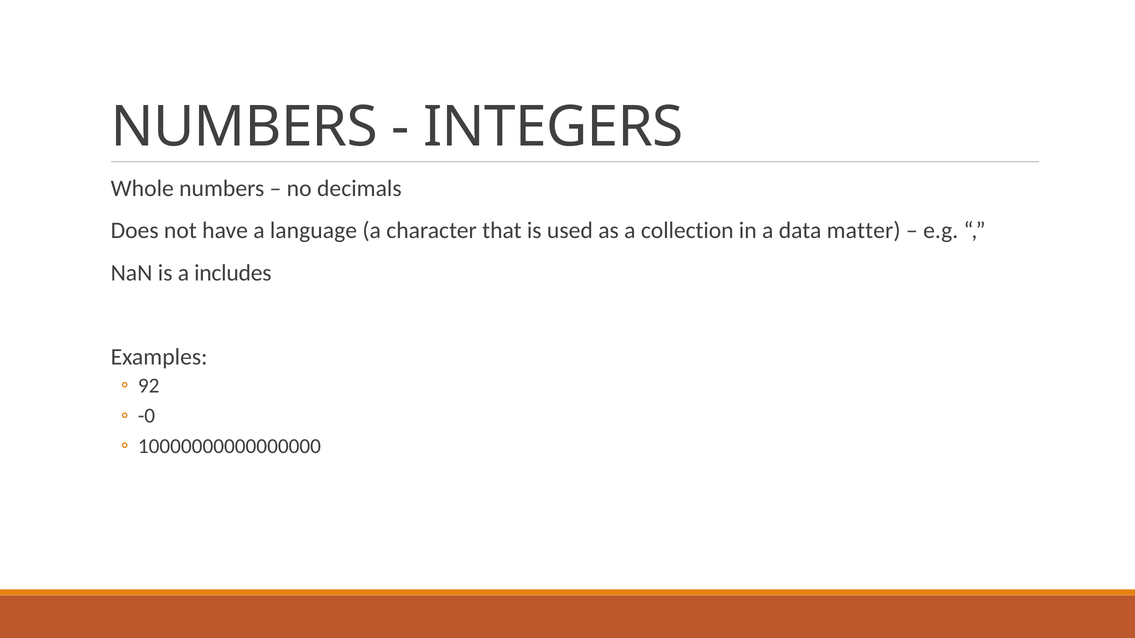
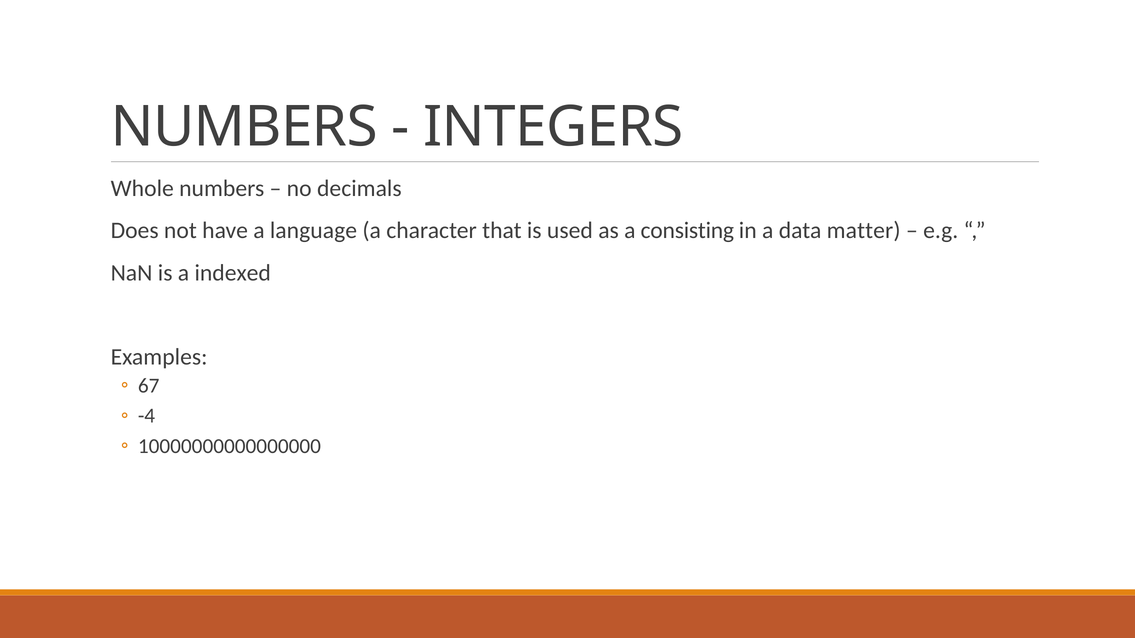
collection: collection -> consisting (687, 231)
includes: includes -> indexed (233, 273)
92: 92 -> 67 (149, 386)
-0: -0 -> -4 (147, 416)
